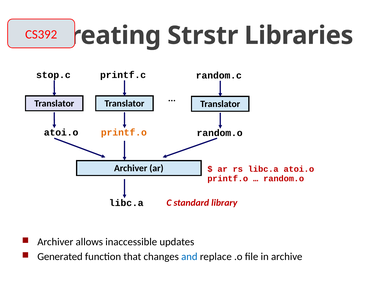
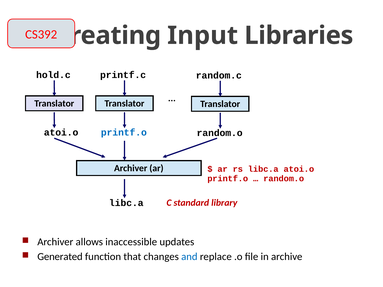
Strstr: Strstr -> Input (203, 36)
stop.c: stop.c -> hold.c (53, 75)
printf.o colour: orange -> blue (124, 133)
